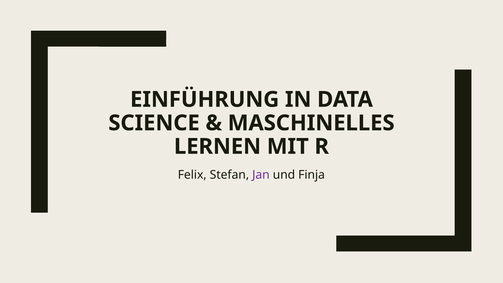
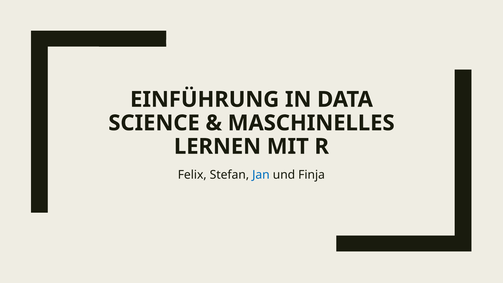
Jan colour: purple -> blue (261, 175)
